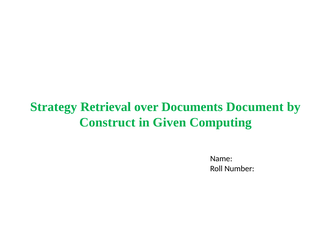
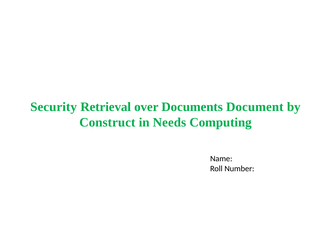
Strategy: Strategy -> Security (54, 107)
Given: Given -> Needs (169, 123)
